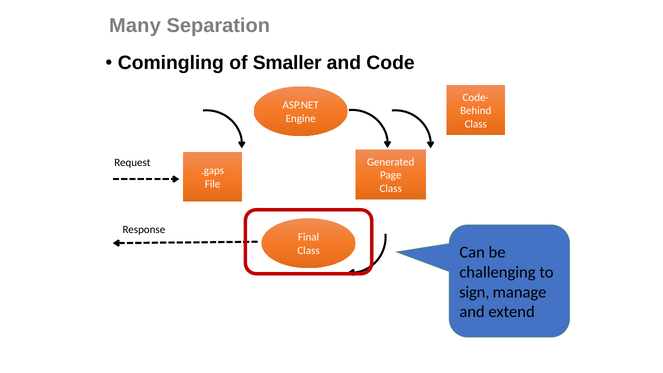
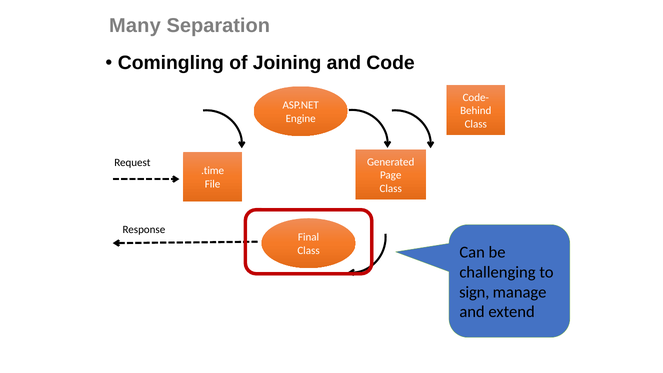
Smaller: Smaller -> Joining (287, 63)
.gaps: .gaps -> .time (213, 171)
